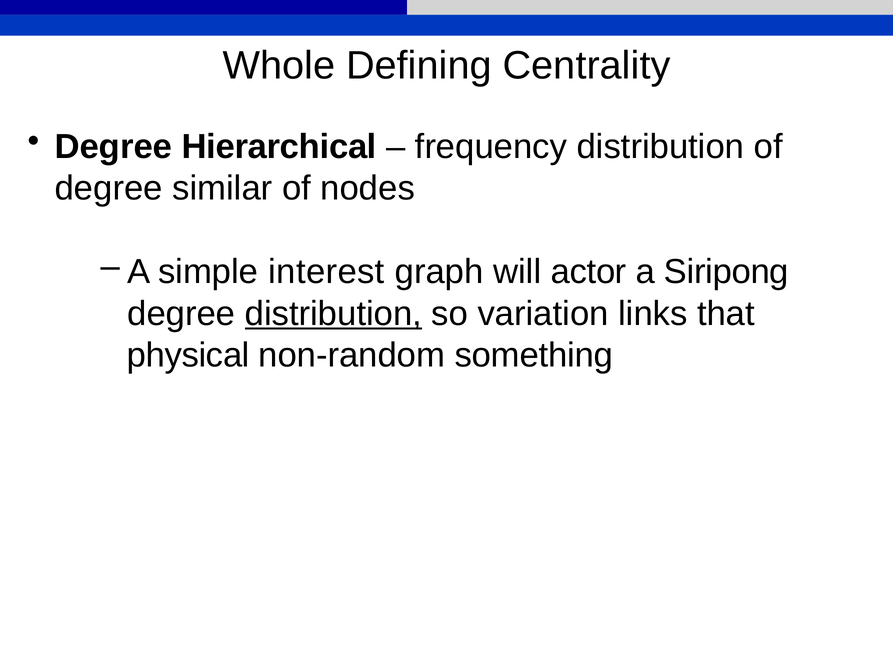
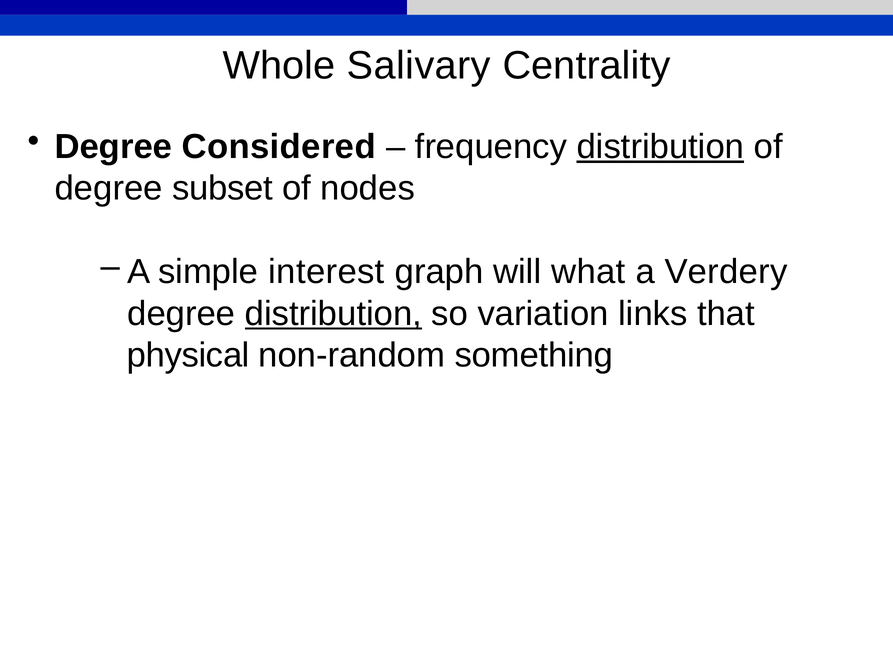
Defining: Defining -> Salivary (419, 65)
Hierarchical: Hierarchical -> Considered (279, 147)
distribution underline: none -> present (660, 147)
similar: similar -> subset (223, 188)
actor: actor -> what (588, 272)
Siripong: Siripong -> Verdery (726, 272)
